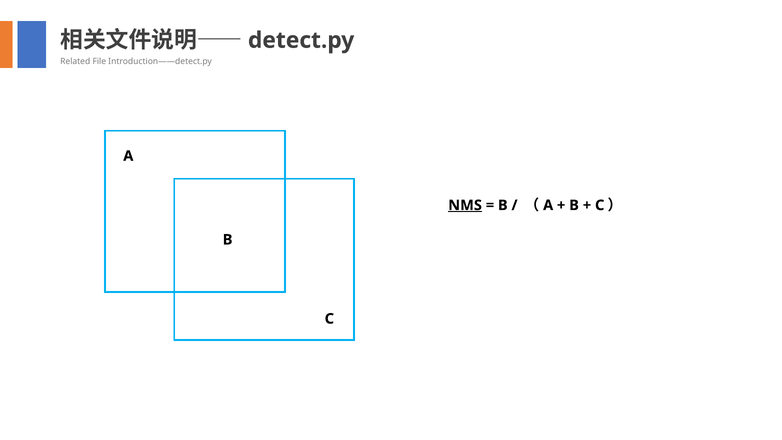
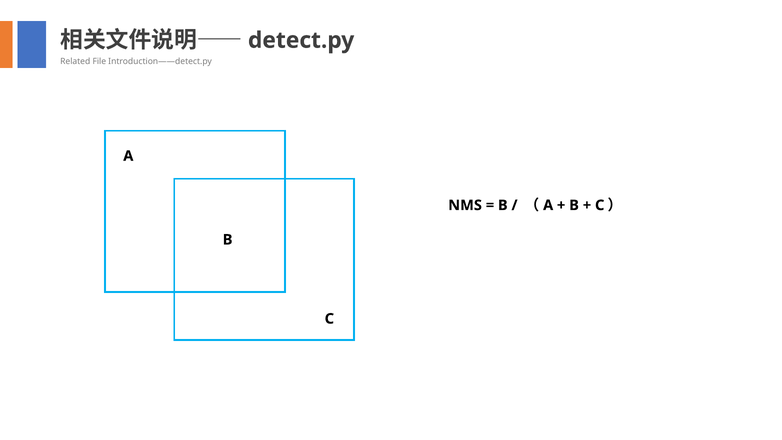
NMS underline: present -> none (465, 205)
